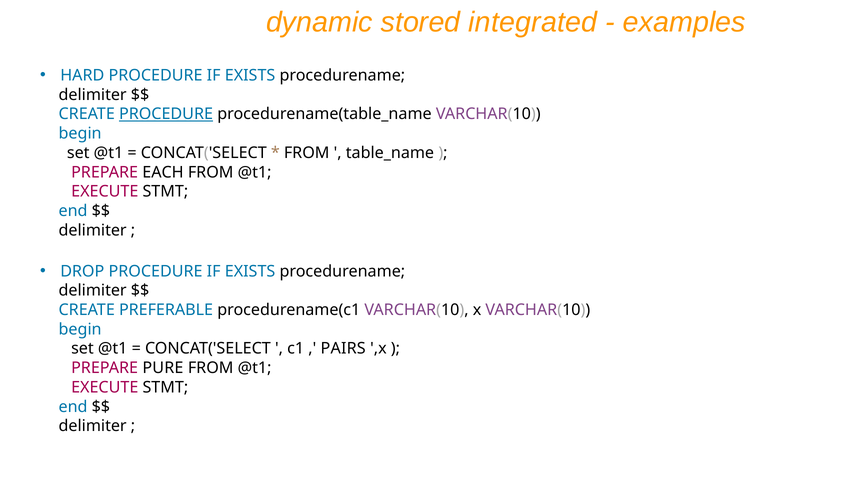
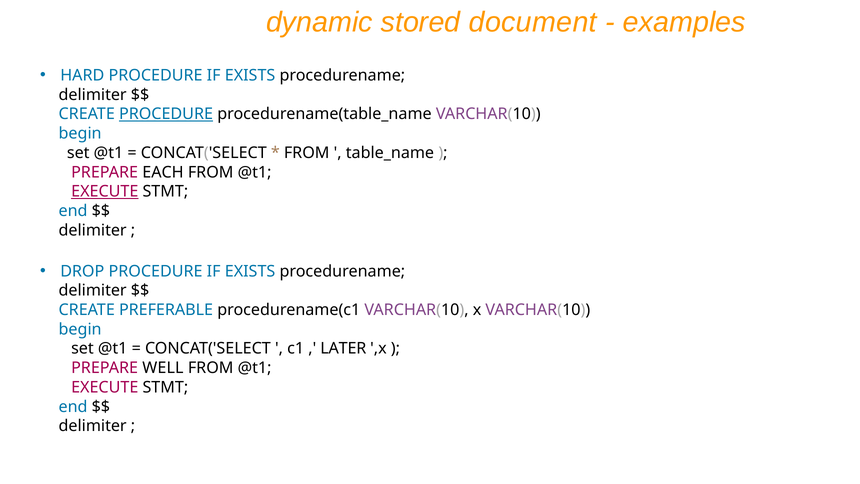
integrated: integrated -> document (533, 22)
EXECUTE underline: none -> present (105, 191)
PAIRS: PAIRS -> LATER (343, 348)
PURE: PURE -> WELL (163, 368)
